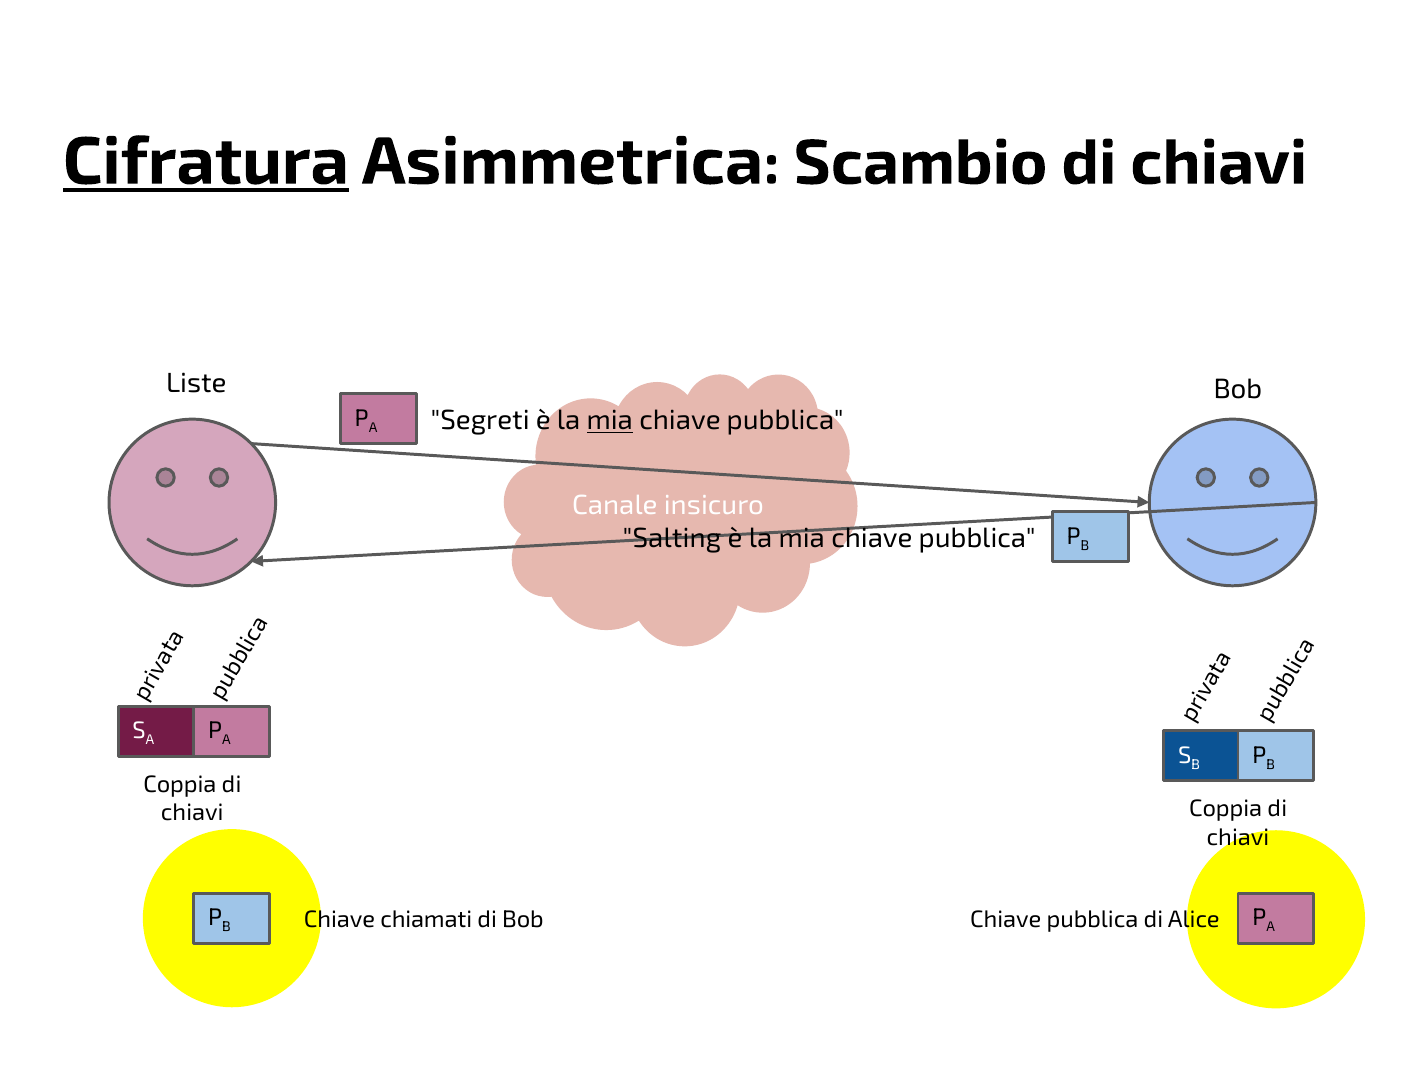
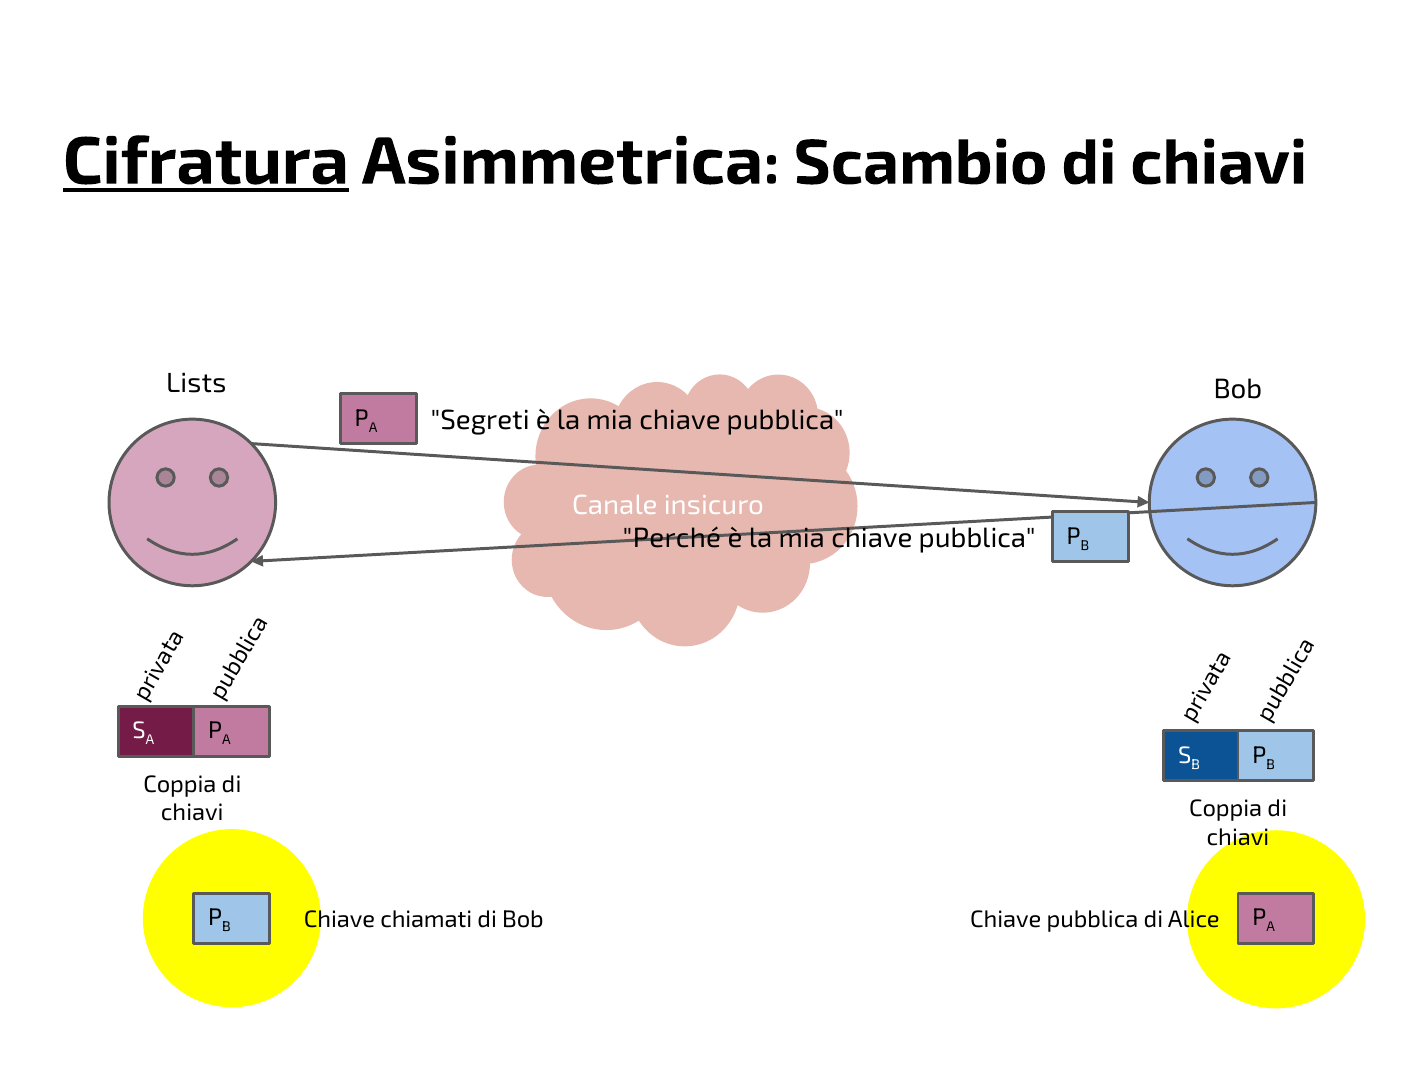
Liste: Liste -> Lists (196, 383)
mia underline: present -> none (610, 421)
Salting: Salting -> Perché (672, 538)
